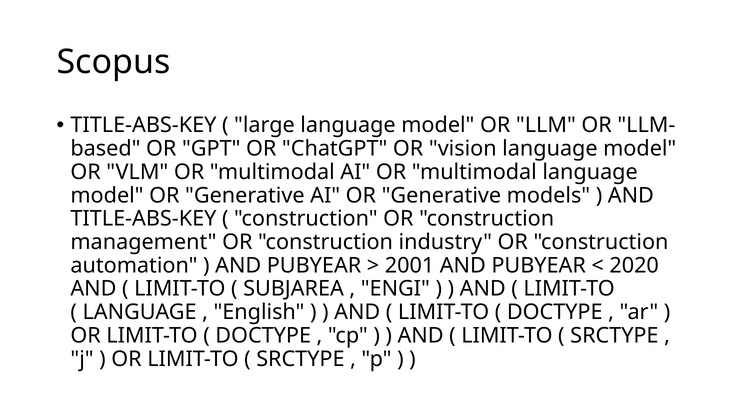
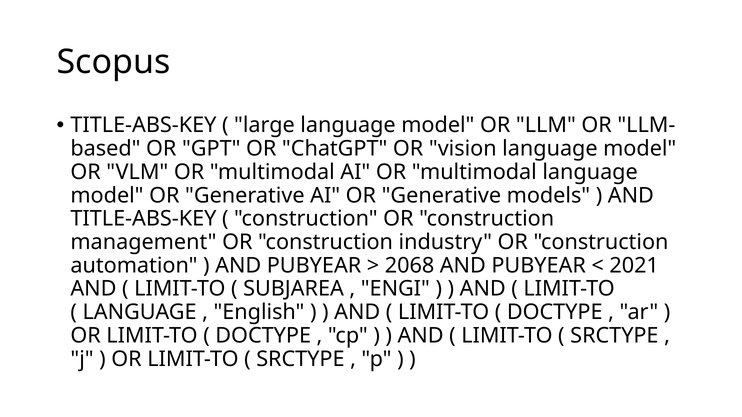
2001: 2001 -> 2068 (410, 266)
2020: 2020 -> 2021 (634, 266)
